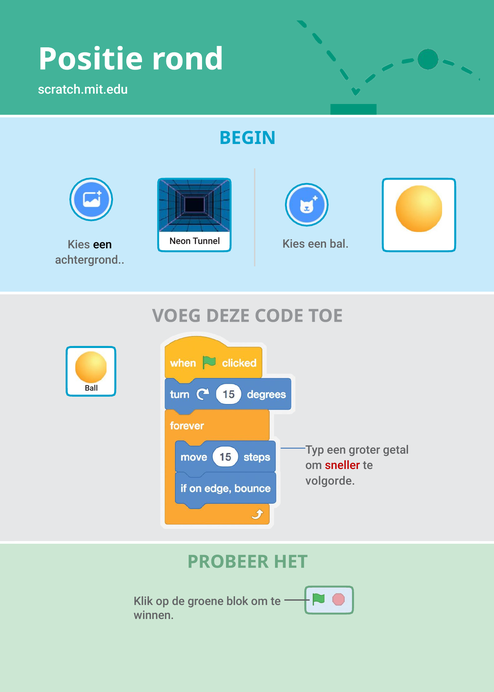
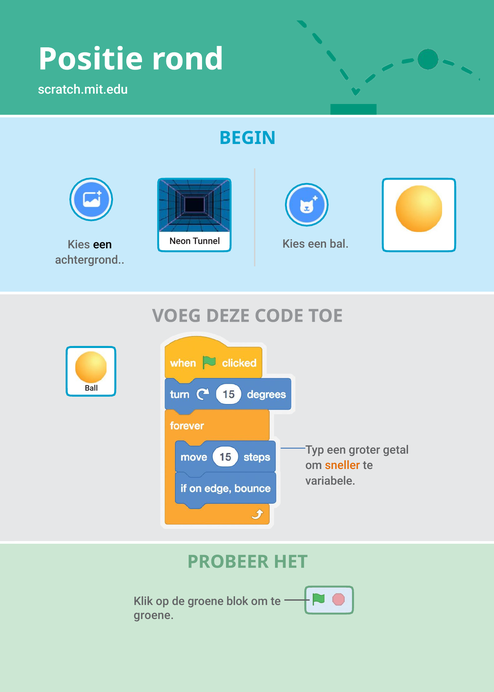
sneller colour: red -> orange (342, 465)
volgorde: volgorde -> variabele (330, 481)
winnen: winnen -> groene (154, 615)
